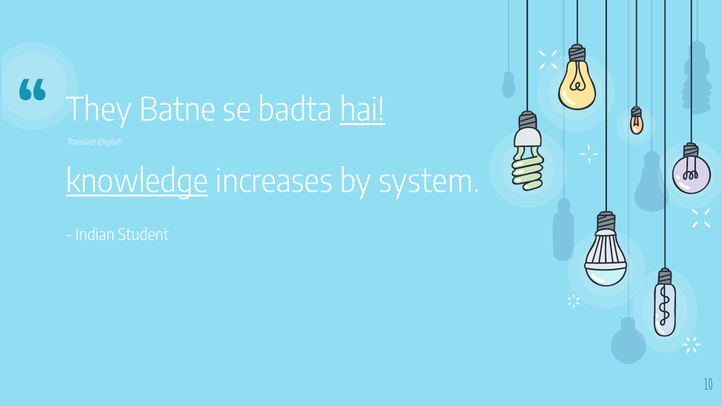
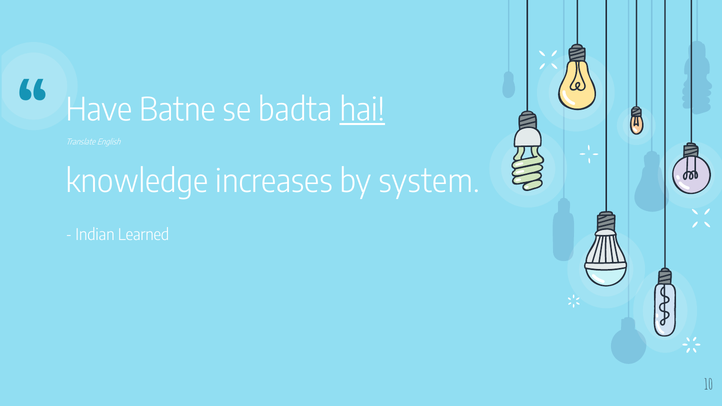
They: They -> Have (99, 110)
knowledge underline: present -> none (137, 182)
Student: Student -> Learned (144, 235)
